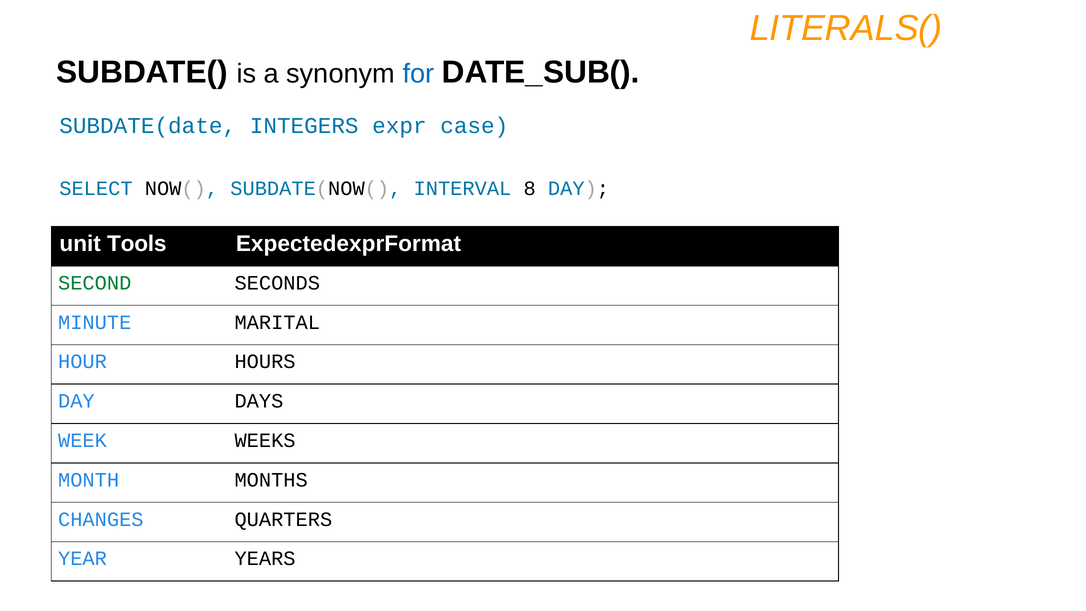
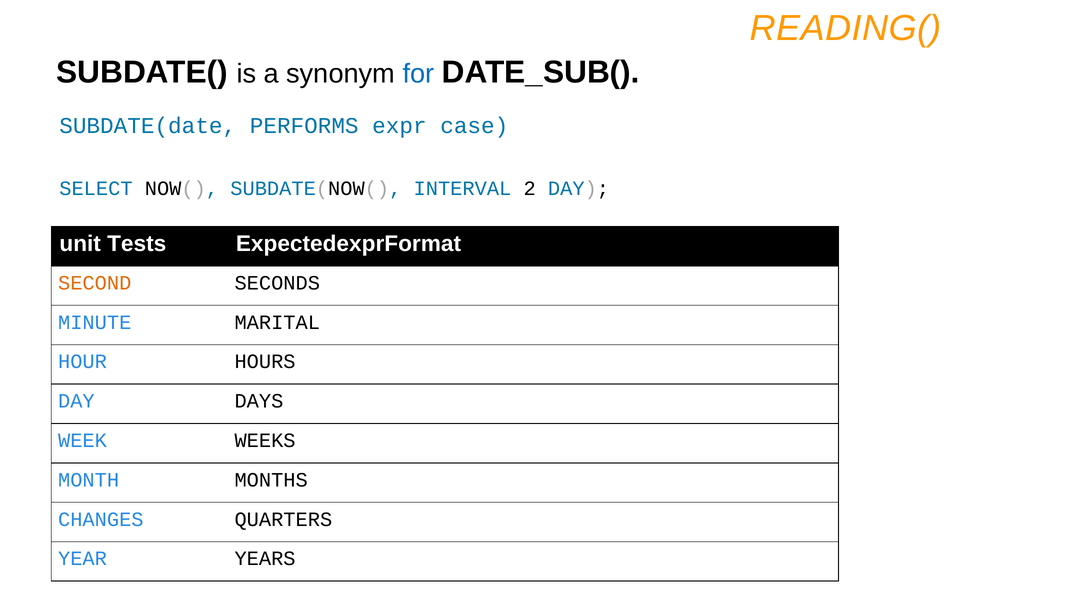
LITERALS(: LITERALS( -> READING( (846, 28)
INTEGERS: INTEGERS -> PERFORMS (304, 126)
8: 8 -> 2 (530, 188)
Tools: Tools -> Tests (137, 244)
SECOND colour: green -> orange (95, 283)
